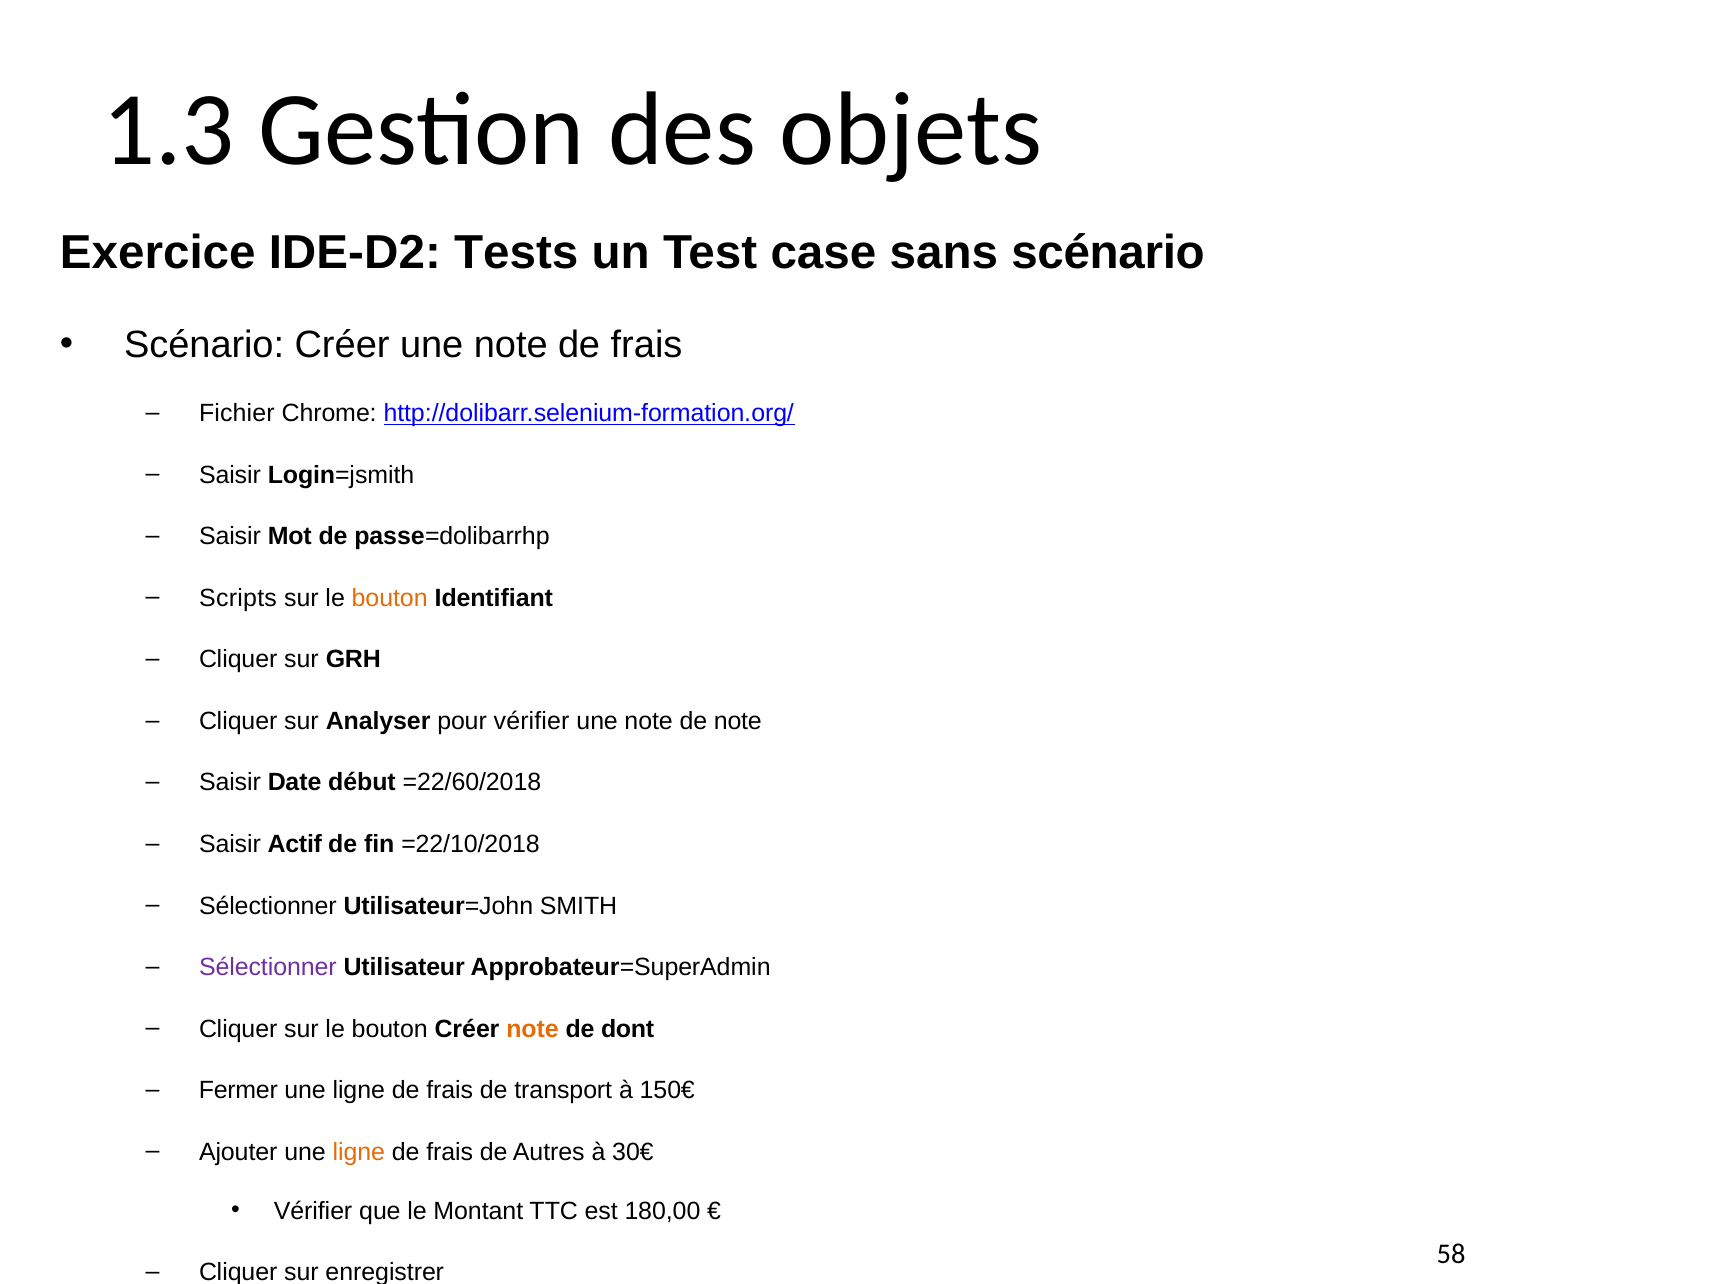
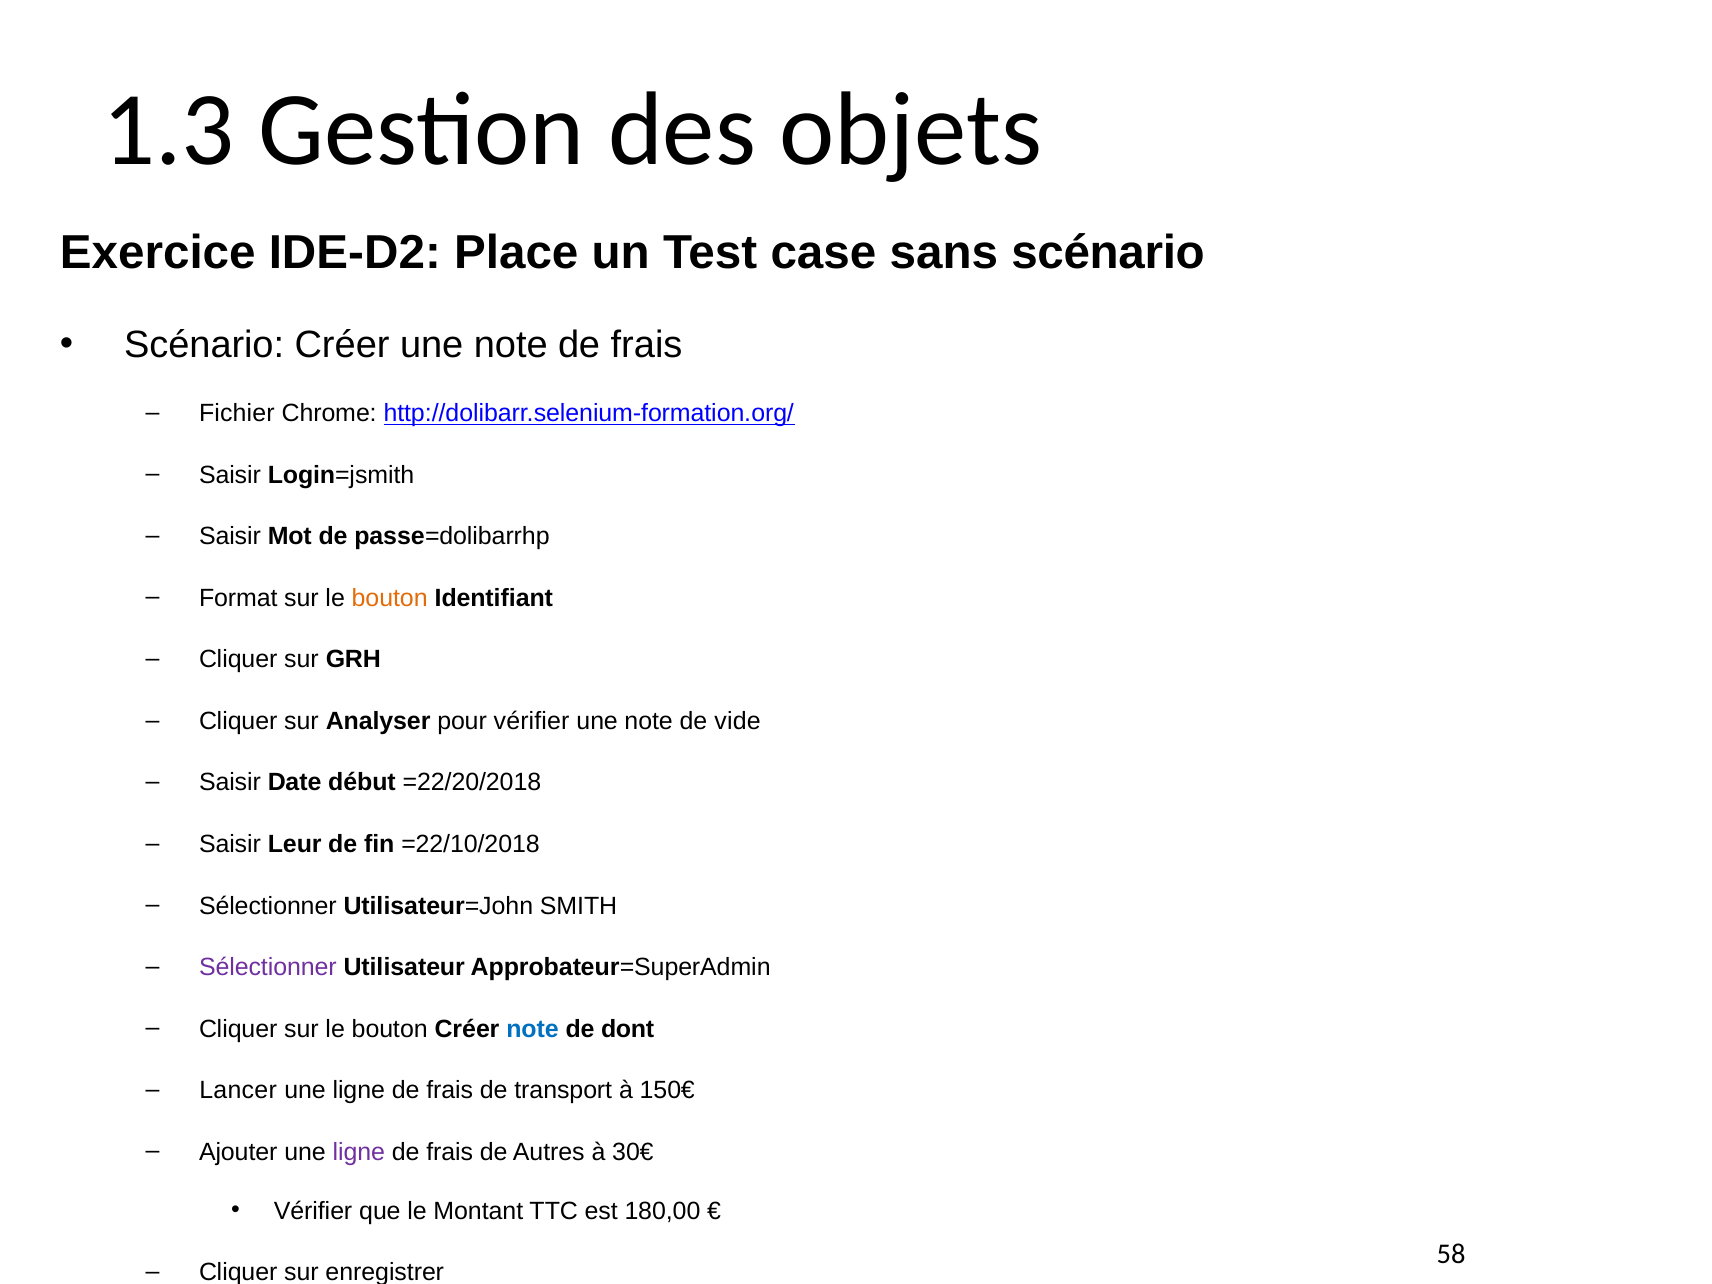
Tests: Tests -> Place (516, 253)
Scripts: Scripts -> Format (238, 598)
de note: note -> vide (738, 721)
=22/60/2018: =22/60/2018 -> =22/20/2018 (472, 783)
Actif: Actif -> Leur (295, 844)
note colour: orange -> blue (532, 1029)
Fermer: Fermer -> Lancer (238, 1090)
ligne colour: orange -> purple (359, 1152)
